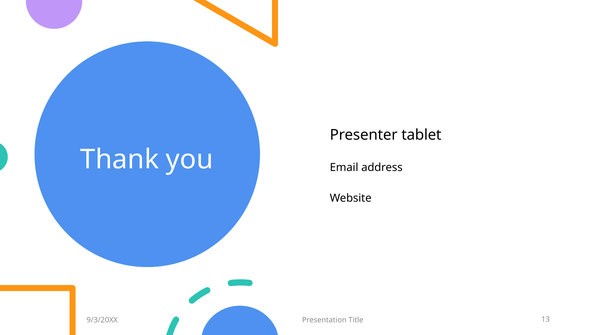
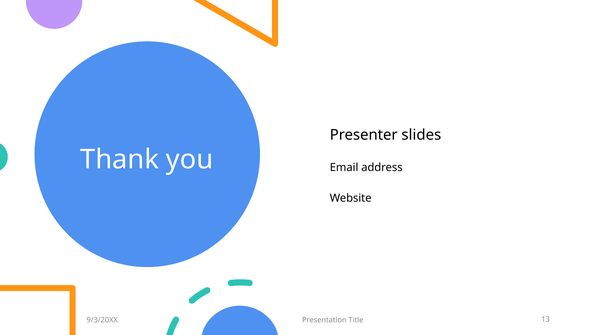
tablet: tablet -> slides (421, 135)
